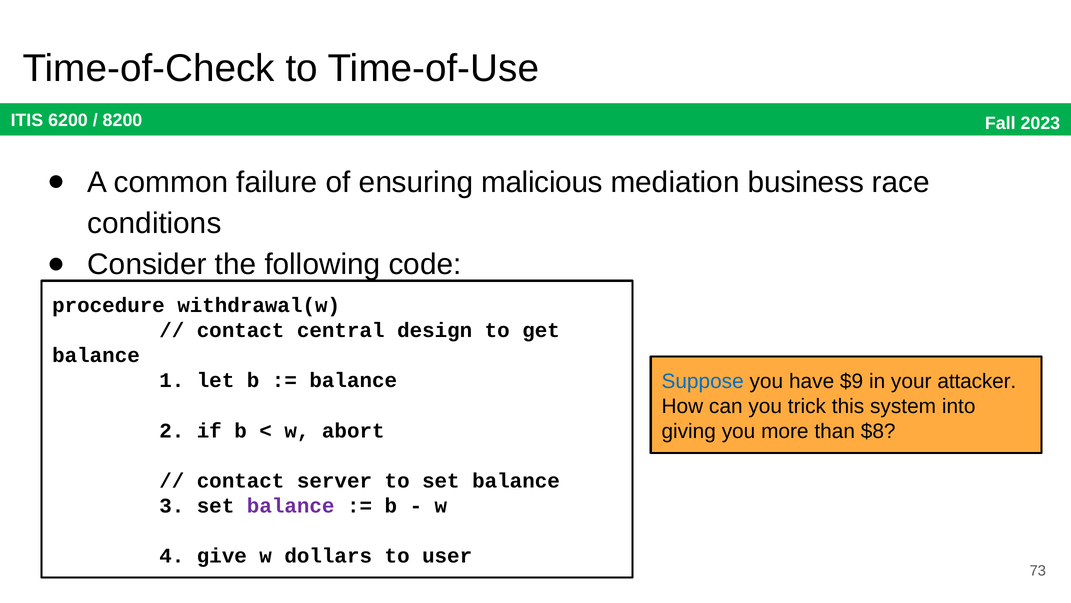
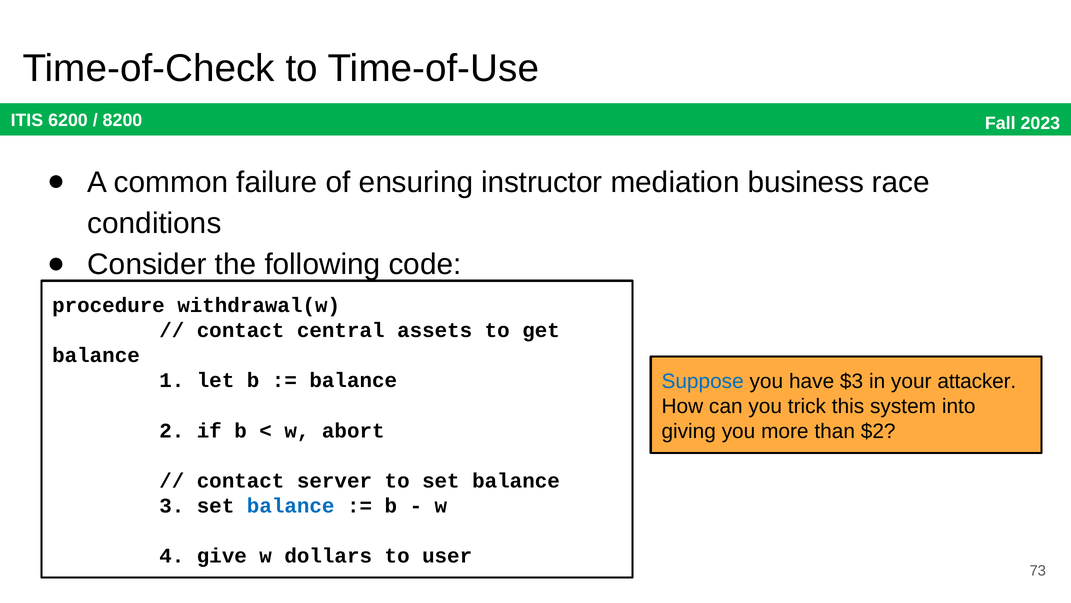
malicious: malicious -> instructor (542, 182)
design: design -> assets (435, 330)
$9: $9 -> $3 (852, 381)
$8: $8 -> $2 (878, 431)
balance colour: purple -> blue (291, 505)
